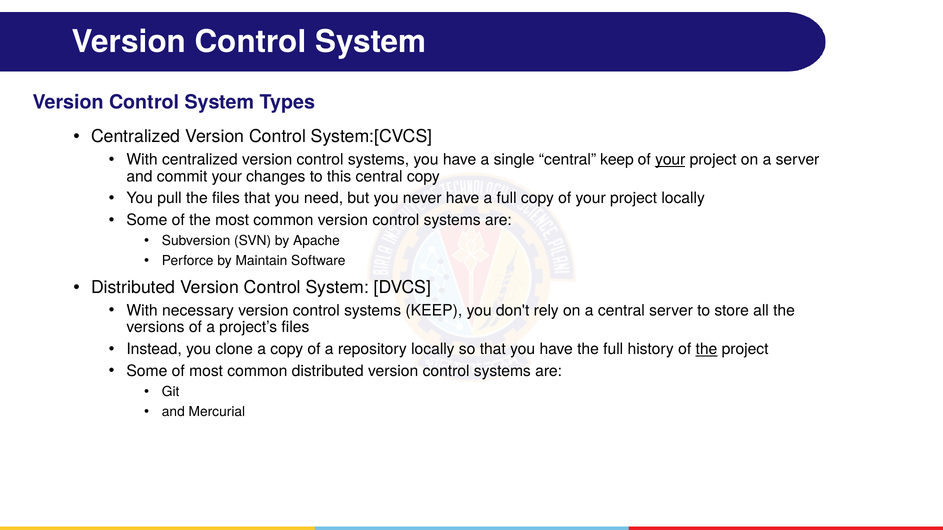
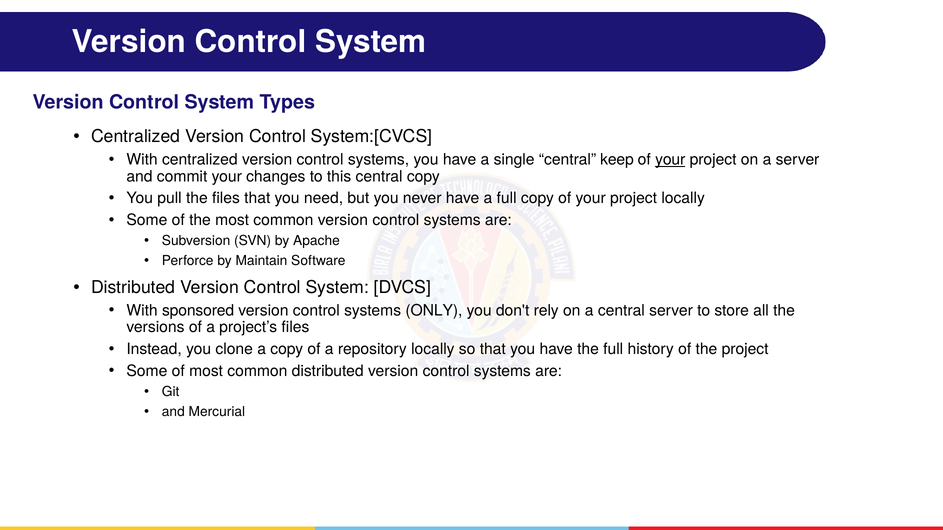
necessary: necessary -> sponsored (198, 311)
systems KEEP: KEEP -> ONLY (434, 311)
the underline: present -> none (706, 349)
